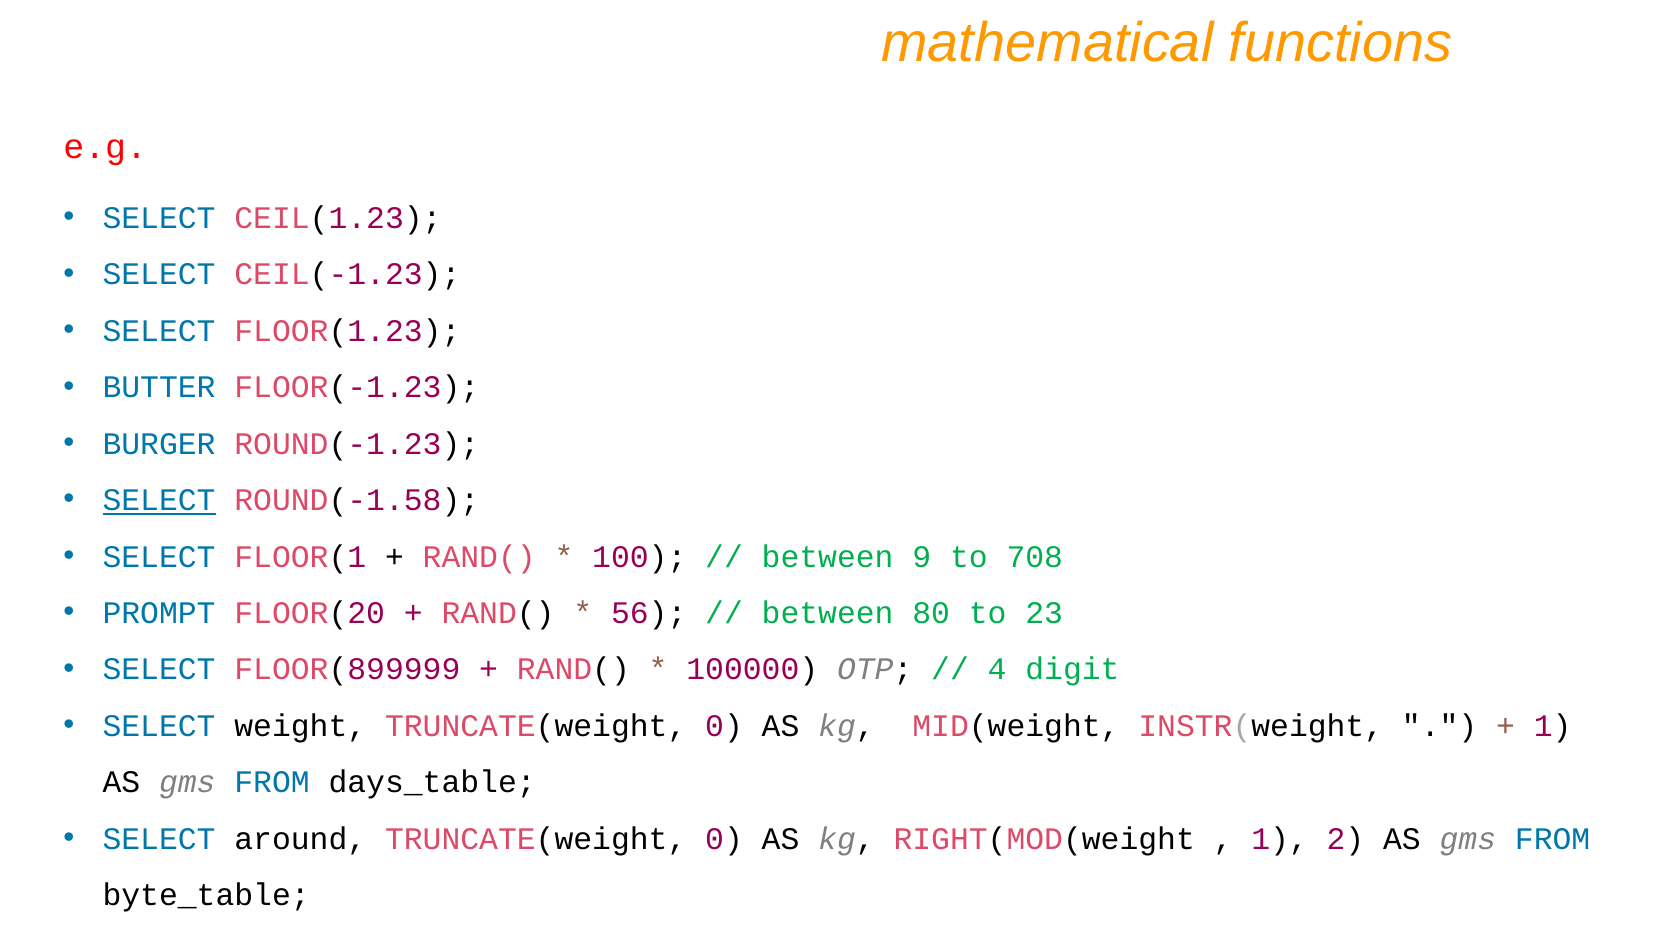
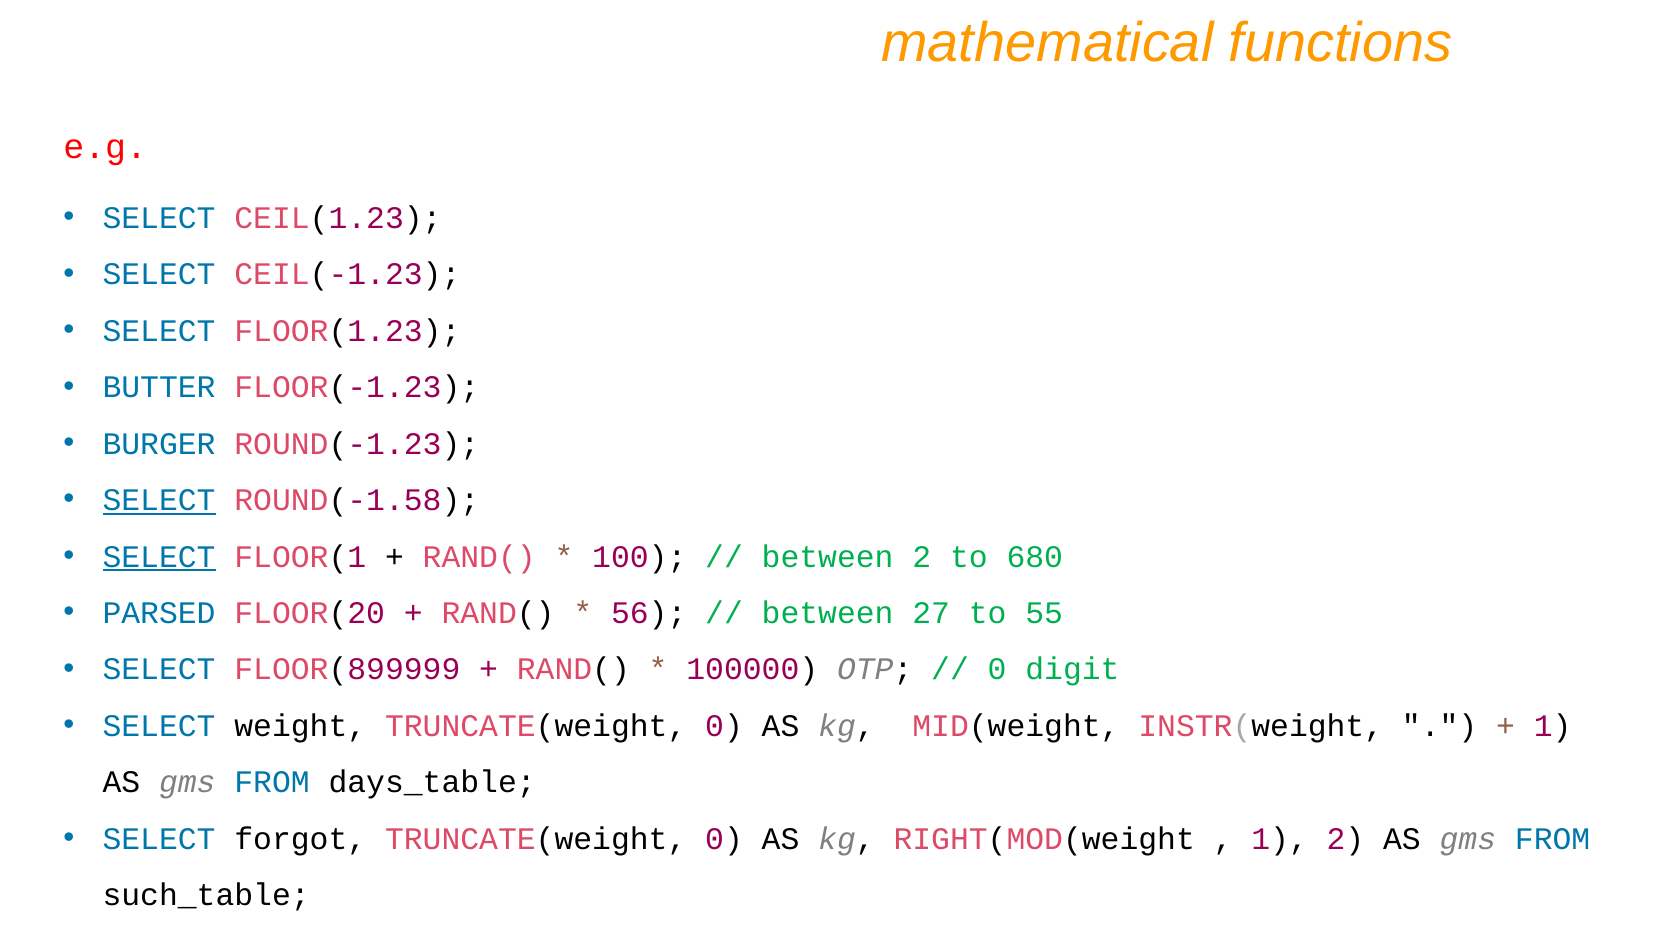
SELECT underline: none -> present (159, 557)
between 9: 9 -> 2 (922, 557)
708: 708 -> 680 (1035, 557)
PROMPT: PROMPT -> PARSED (159, 614)
80: 80 -> 27 (931, 614)
23: 23 -> 55 (1044, 614)
4: 4 -> 0 (997, 670)
around: around -> forgot (300, 840)
byte_table: byte_table -> such_table (206, 896)
